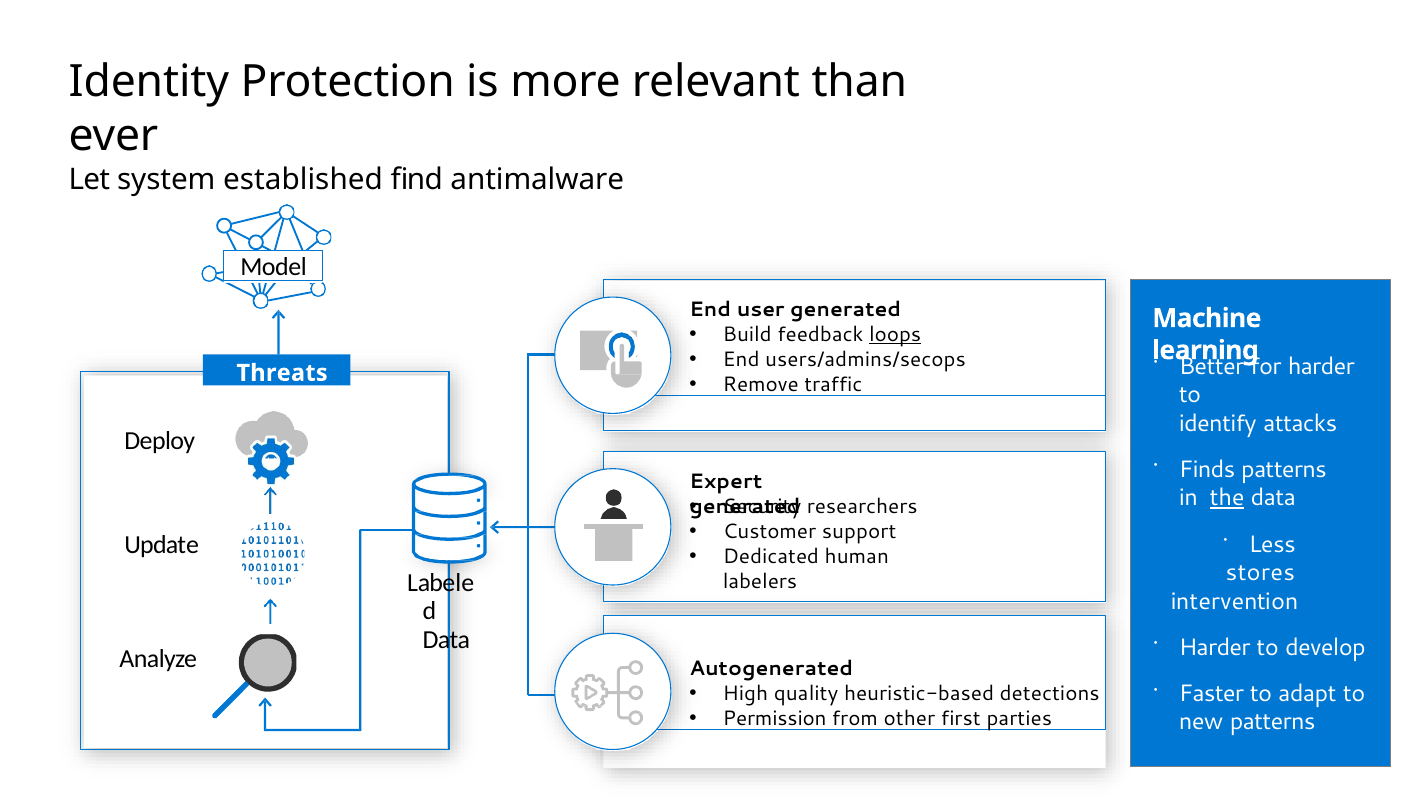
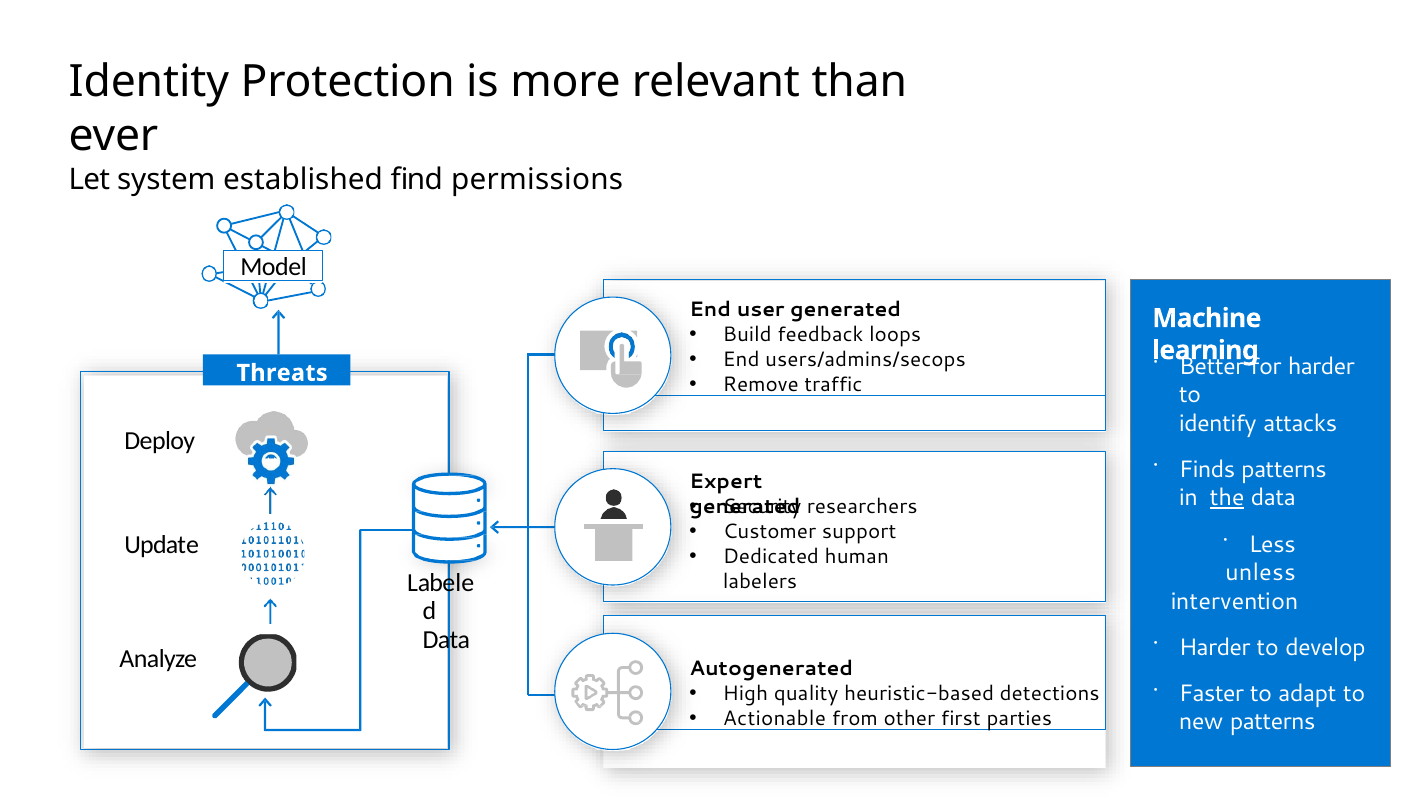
antimalware: antimalware -> permissions (537, 179)
loops underline: present -> none (895, 335)
stores: stores -> unless (1260, 572)
Permission: Permission -> Actionable (774, 718)
